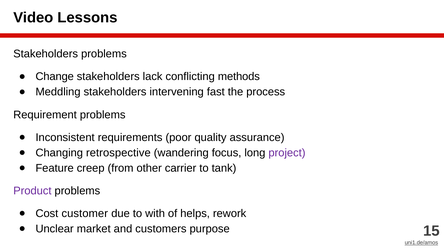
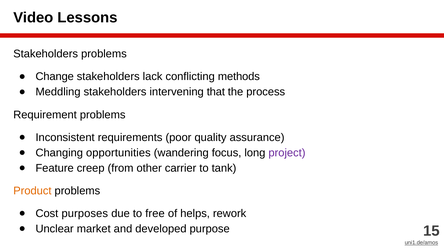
fast: fast -> that (216, 92)
retrospective: retrospective -> opportunities (118, 153)
Product colour: purple -> orange (32, 191)
customer: customer -> purposes (85, 213)
with: with -> free (155, 213)
customers: customers -> developed (161, 229)
